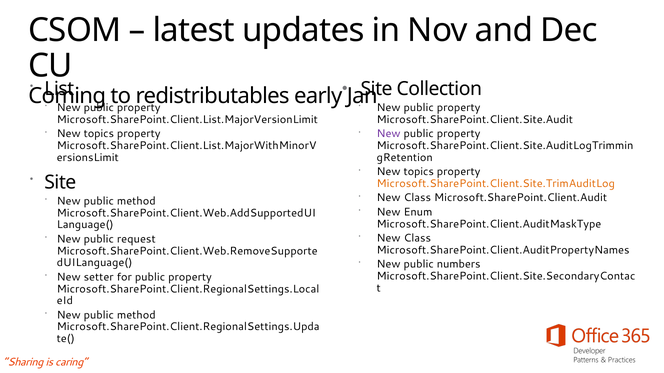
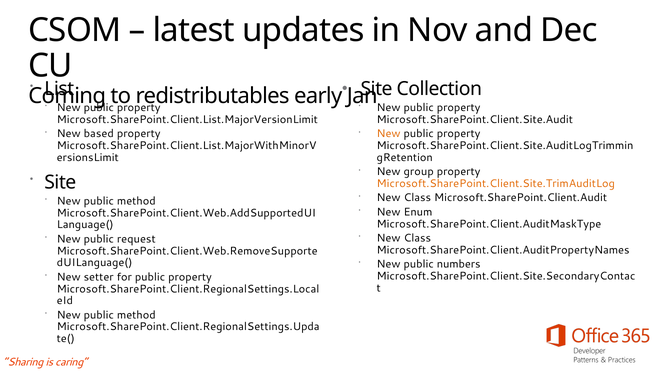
topics: topics -> based (99, 134)
New colour: purple -> orange (389, 134)
topics: topics -> group (419, 172)
